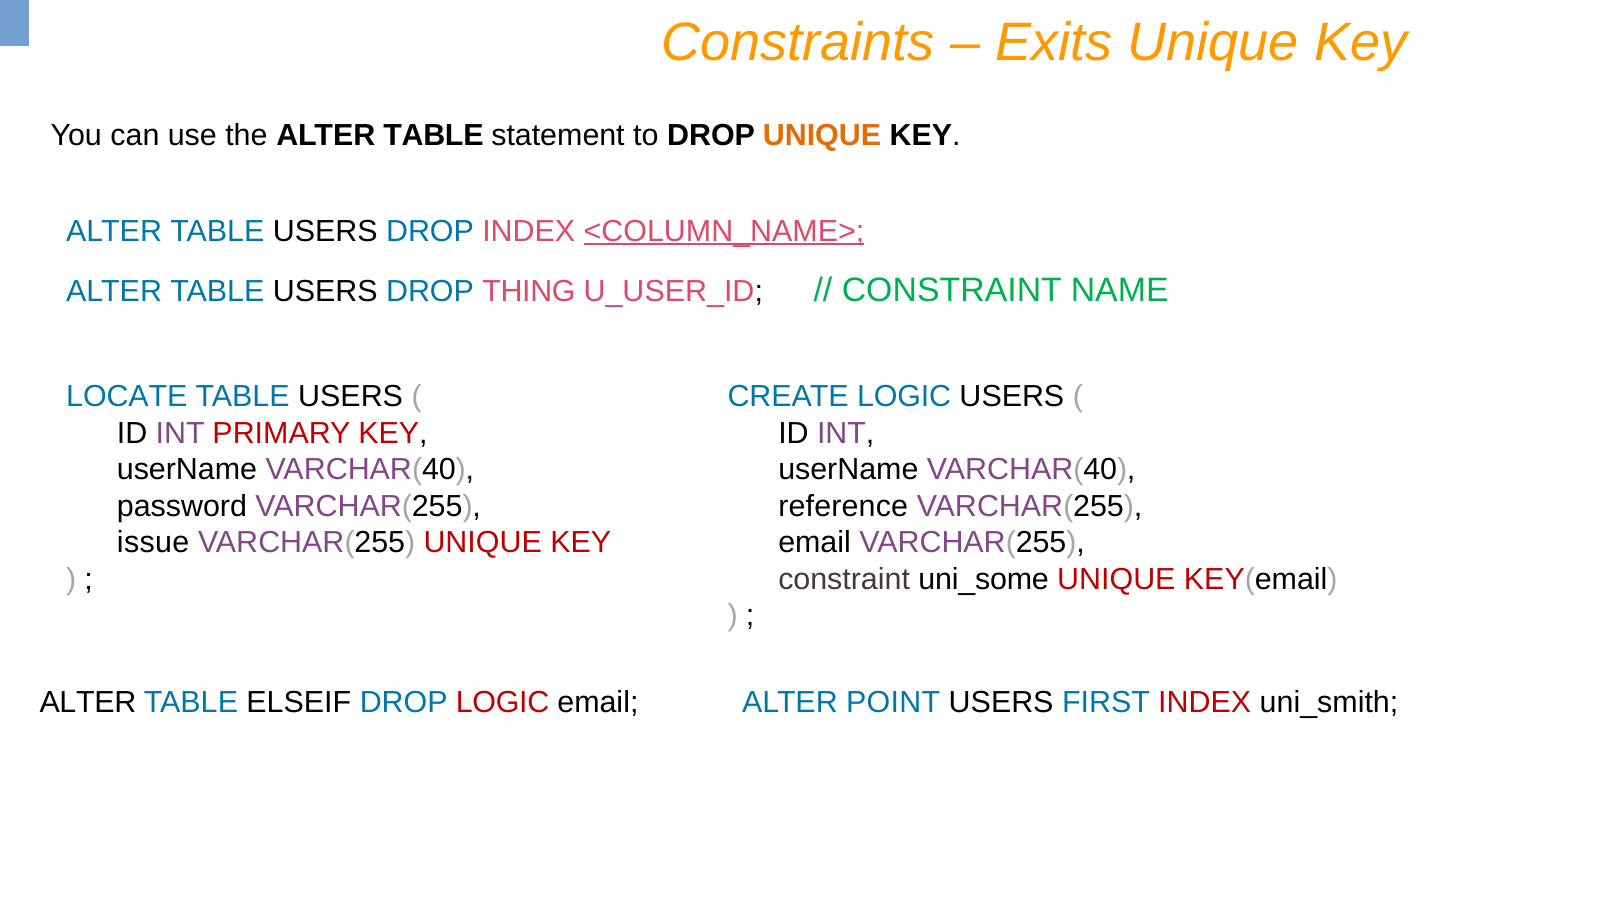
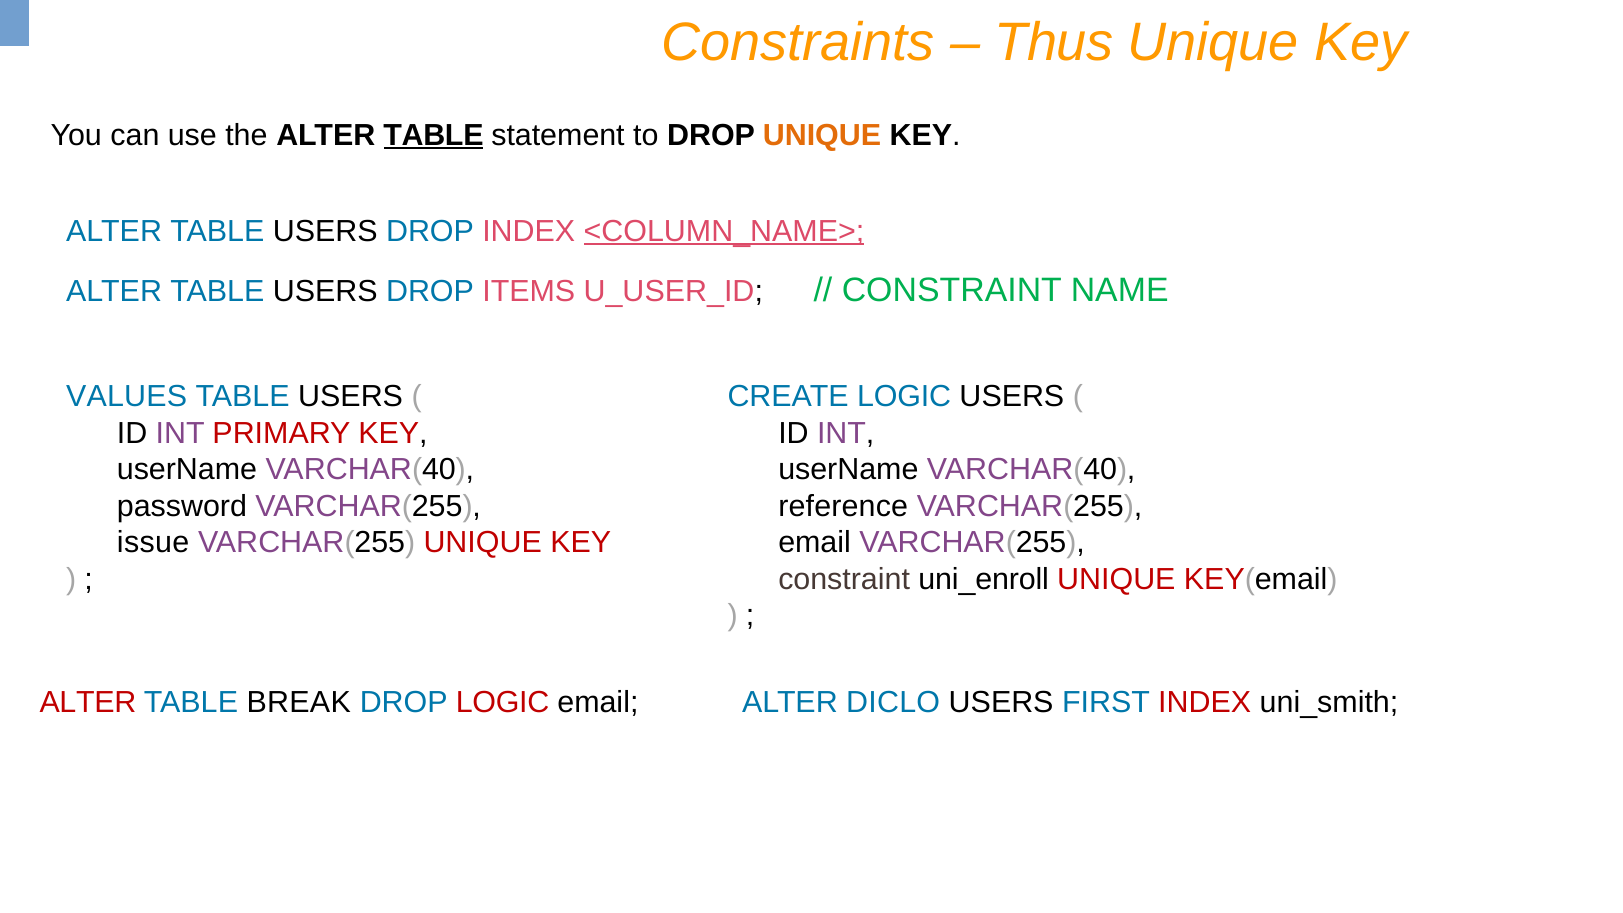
Exits: Exits -> Thus (1054, 42)
TABLE underline: none -> present (433, 135)
THING: THING -> ITEMS (529, 291)
LOCATE: LOCATE -> VALUES (127, 397)
uni_some: uni_some -> uni_enroll (984, 579)
ALTER colour: black -> red (88, 702)
ELSEIF: ELSEIF -> BREAK (299, 702)
POINT: POINT -> DICLO (893, 702)
